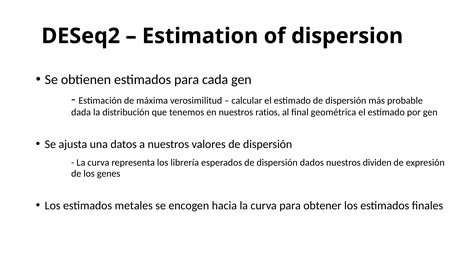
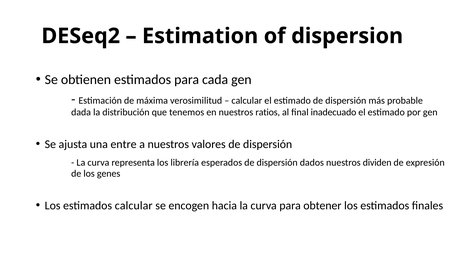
geométrica: geométrica -> inadecuado (334, 112)
datos: datos -> entre (124, 144)
estimados metales: metales -> calcular (134, 206)
